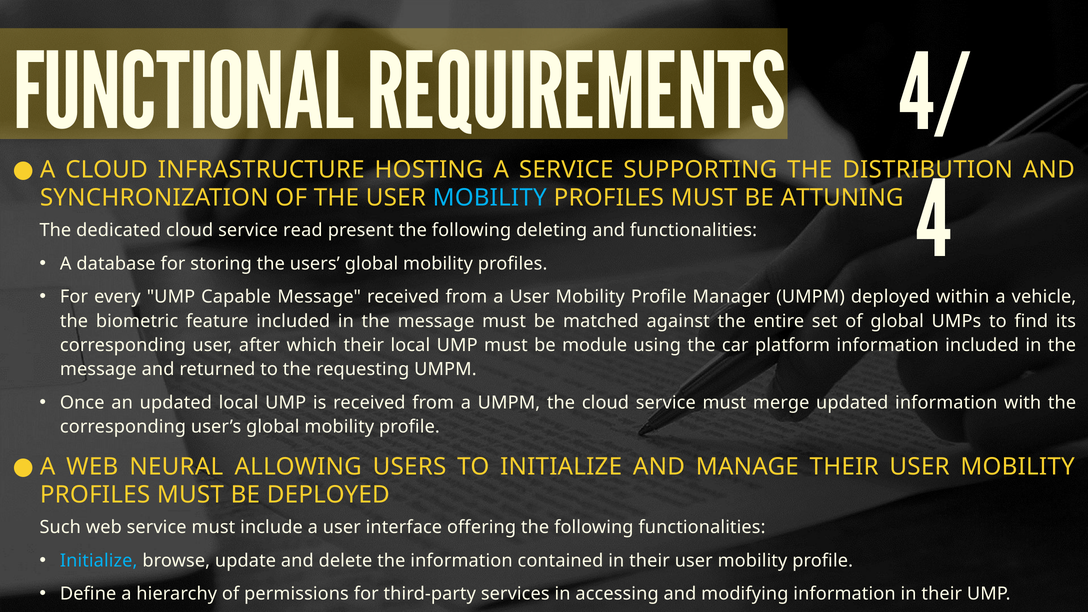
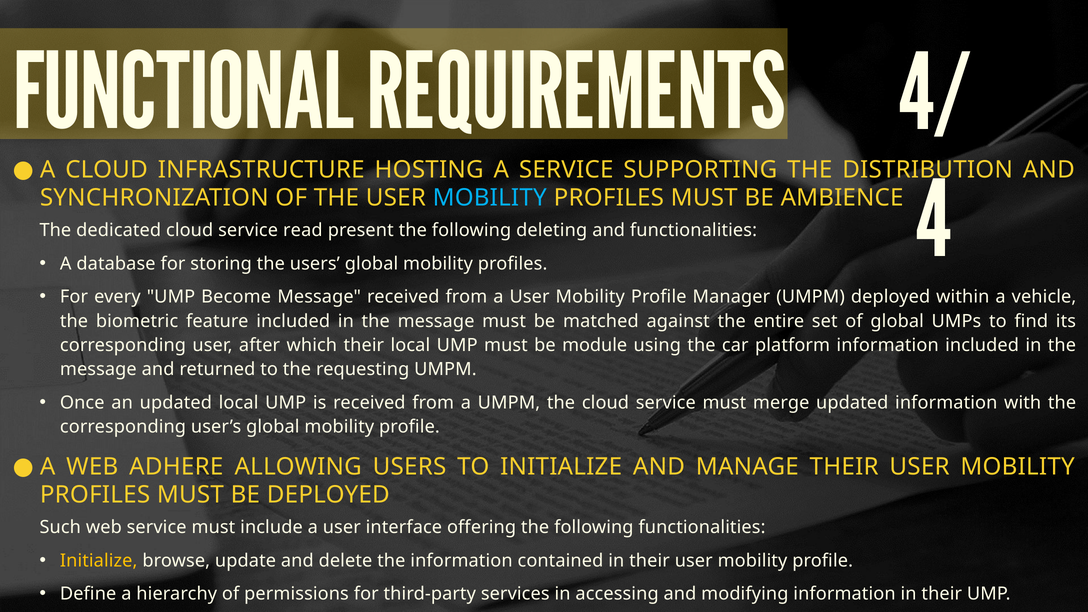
ATTUNING: ATTUNING -> AMBIENCE (842, 198)
Capable: Capable -> Become (236, 297)
NEURAL: NEURAL -> ADHERE (176, 467)
Initialize colour: light blue -> yellow (99, 561)
